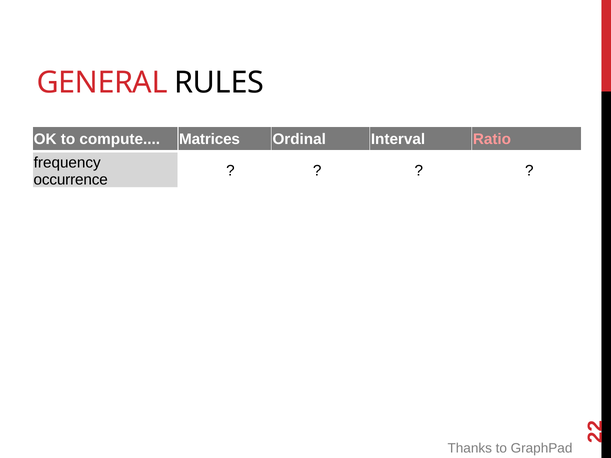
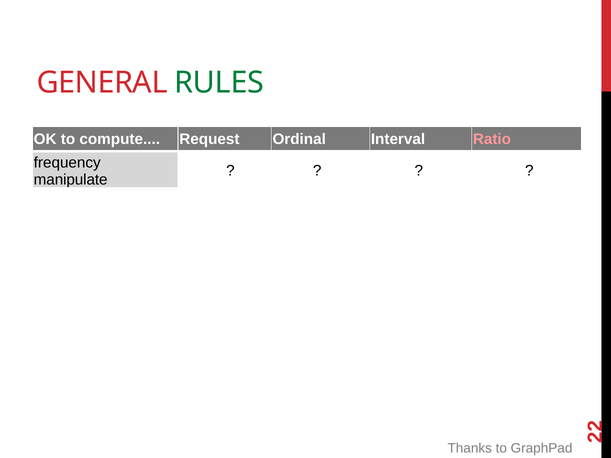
RULES colour: black -> green (219, 83)
Matrices: Matrices -> Request (209, 139)
occurrence: occurrence -> manipulate (71, 180)
